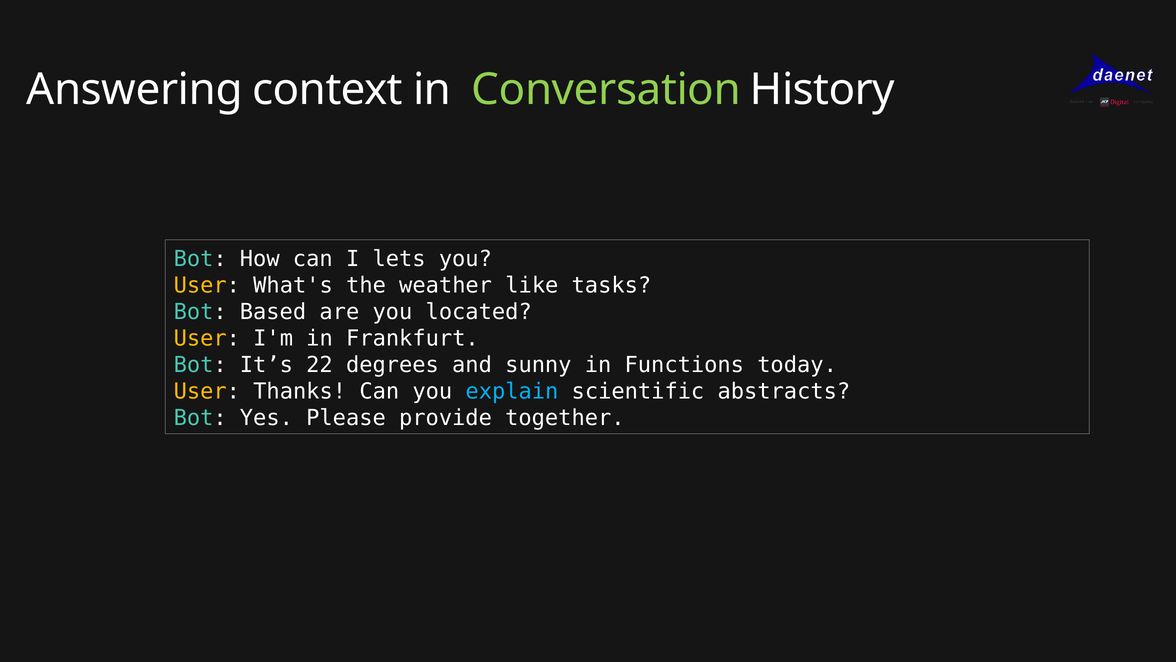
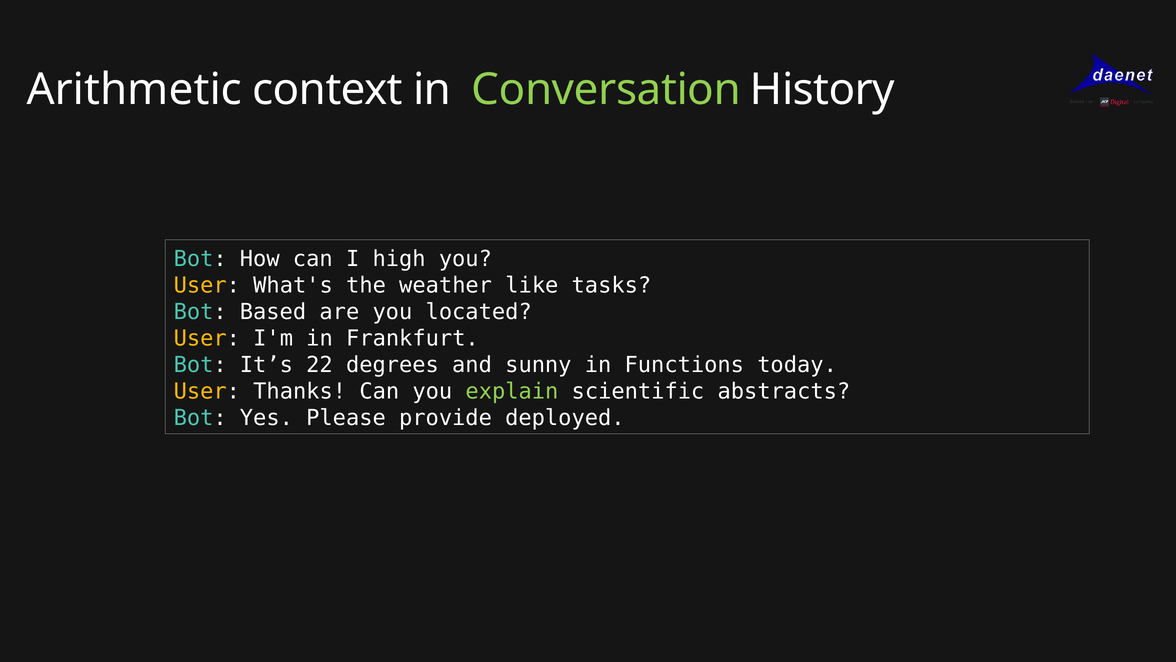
Answering: Answering -> Arithmetic (134, 90)
lets: lets -> high (399, 259)
explain colour: light blue -> light green (512, 391)
together: together -> deployed (565, 417)
